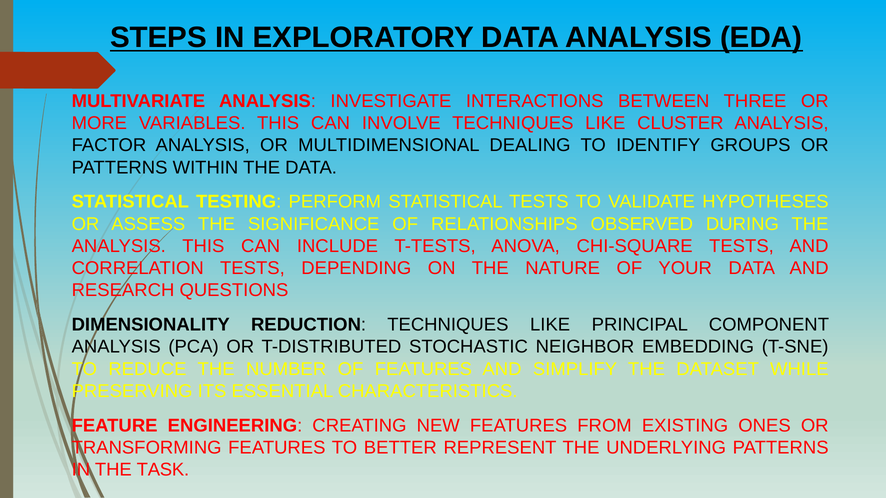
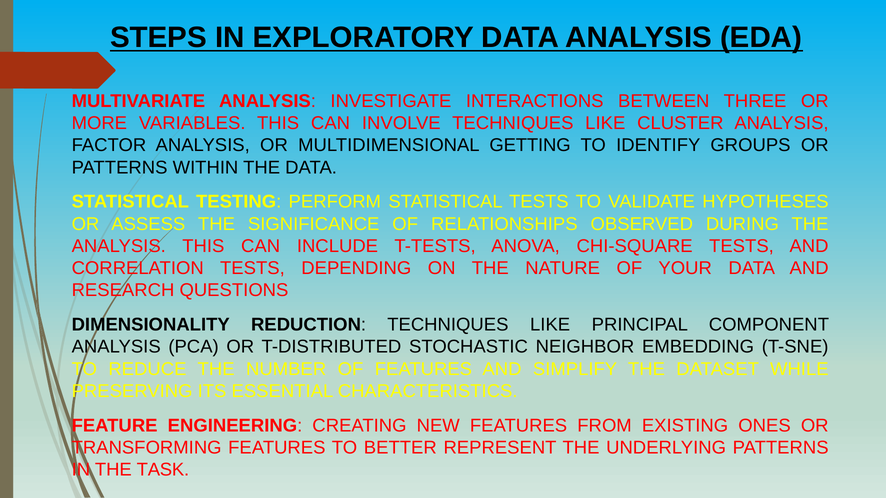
DEALING: DEALING -> GETTING (530, 145)
